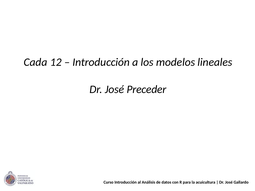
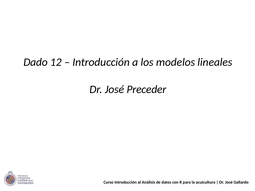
Cada: Cada -> Dado (36, 62)
